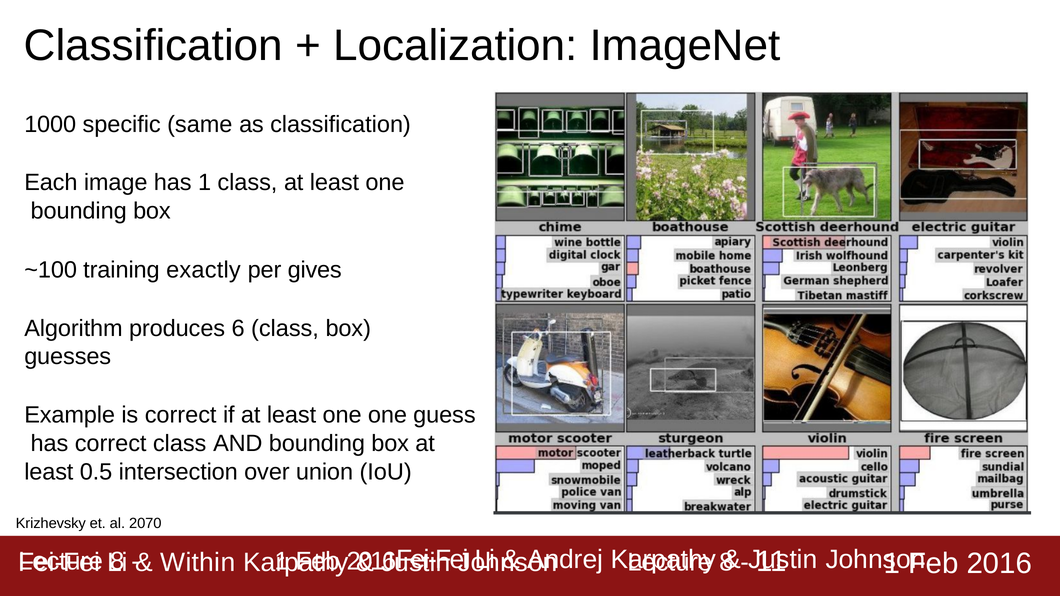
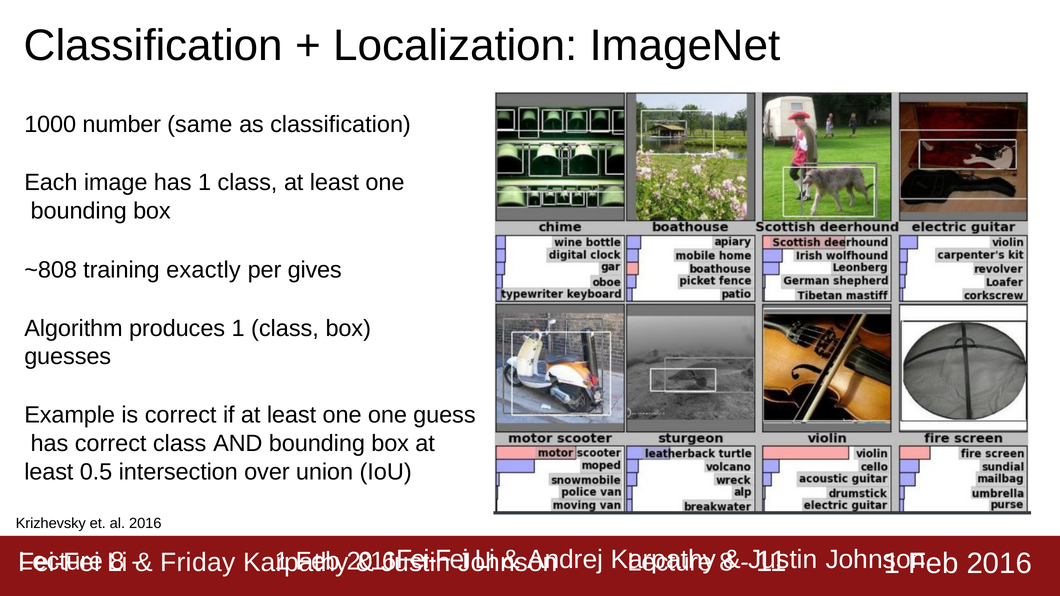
specific: specific -> number (122, 124)
~100: ~100 -> ~808 (51, 270)
produces 6: 6 -> 1 (238, 329)
al 2070: 2070 -> 2016 (145, 524)
Within: Within -> Friday (198, 563)
